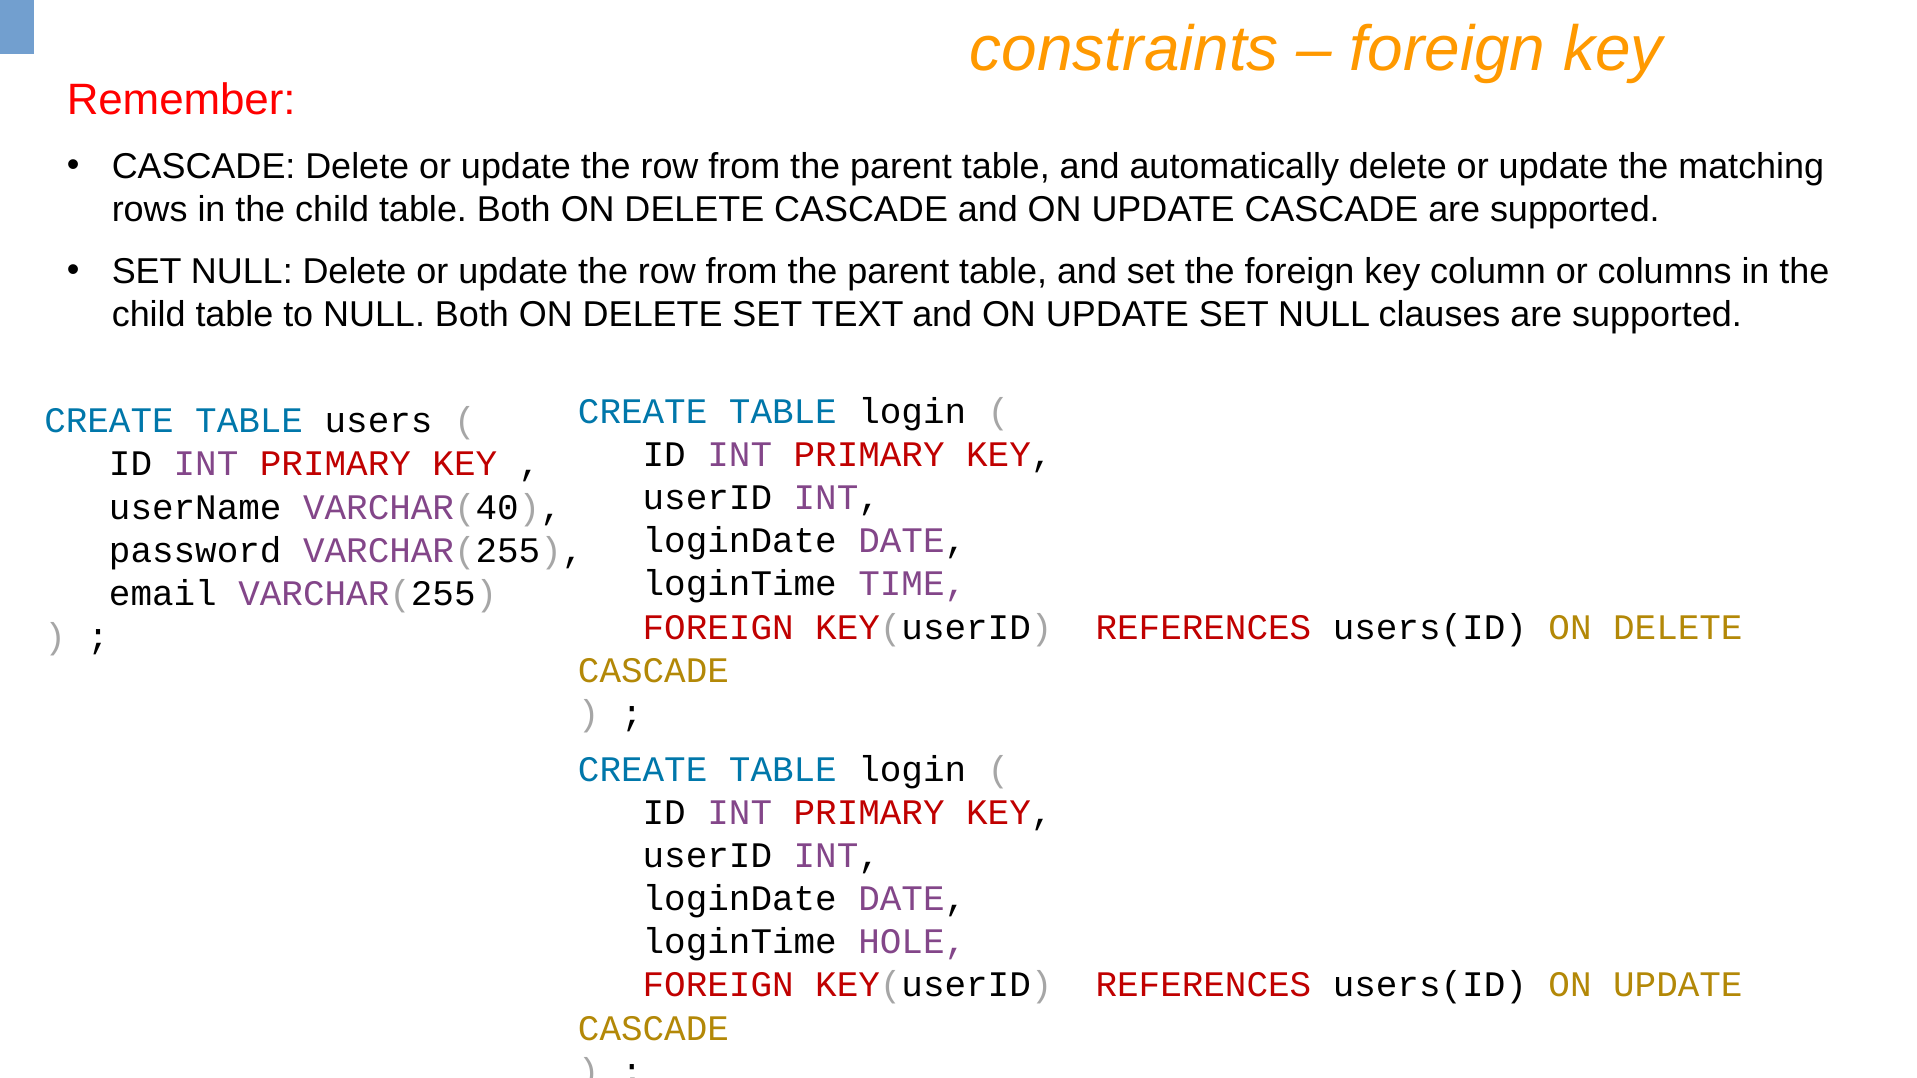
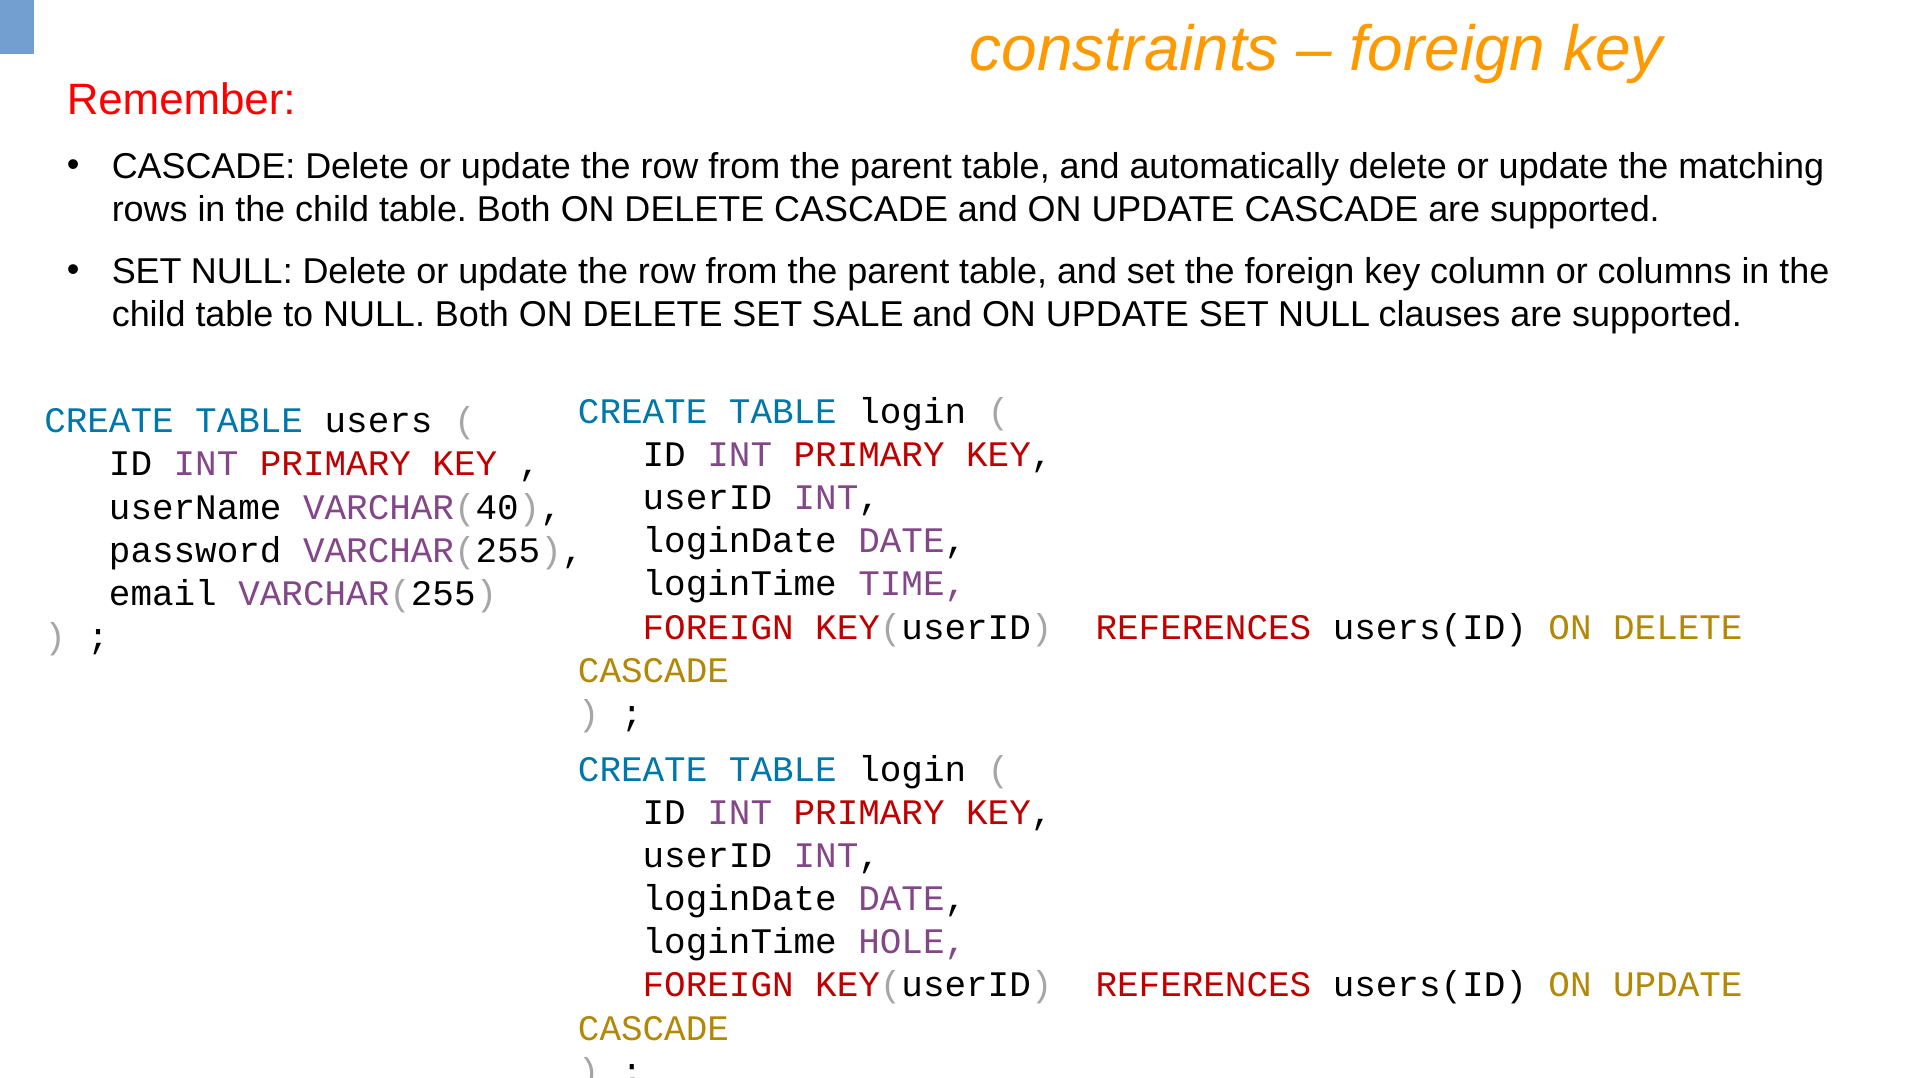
TEXT: TEXT -> SALE (858, 315)
